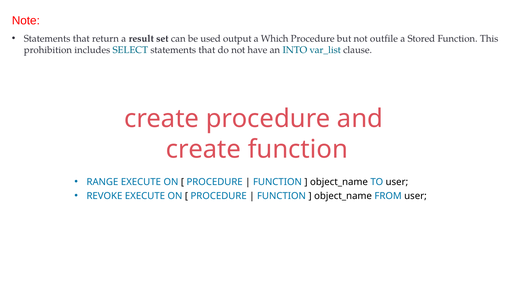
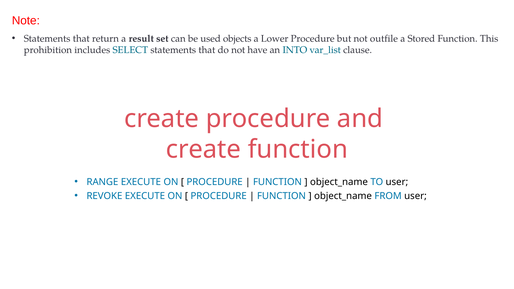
output: output -> objects (237, 39)
Which: Which -> Lower (275, 39)
